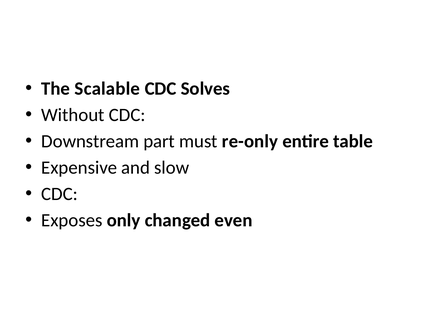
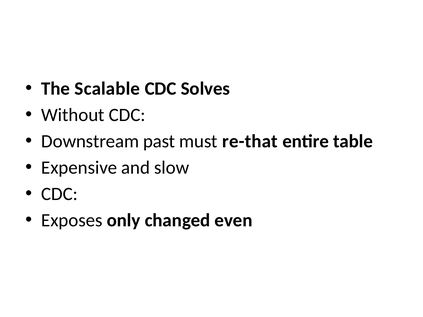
part: part -> past (159, 141)
re-only: re-only -> re-that (250, 141)
